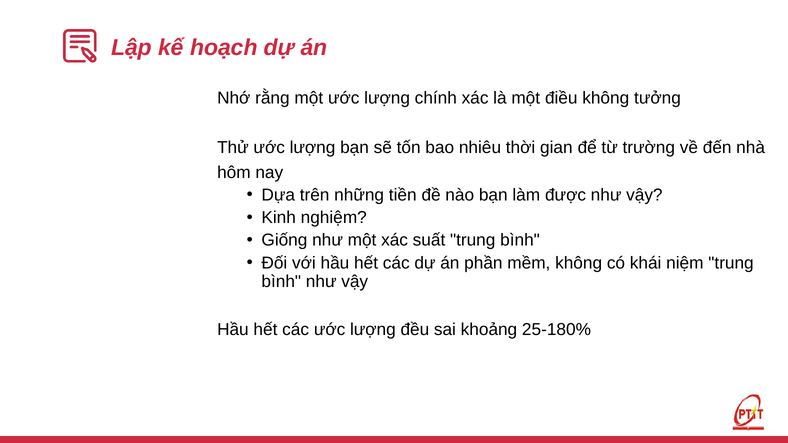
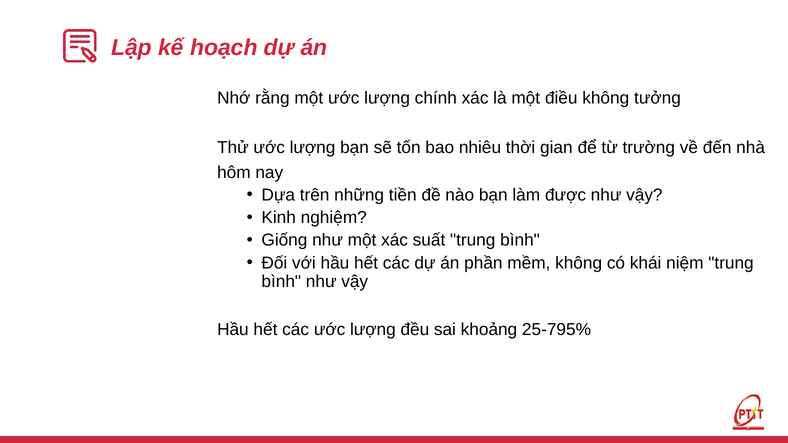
25-180%: 25-180% -> 25-795% (556, 330)
